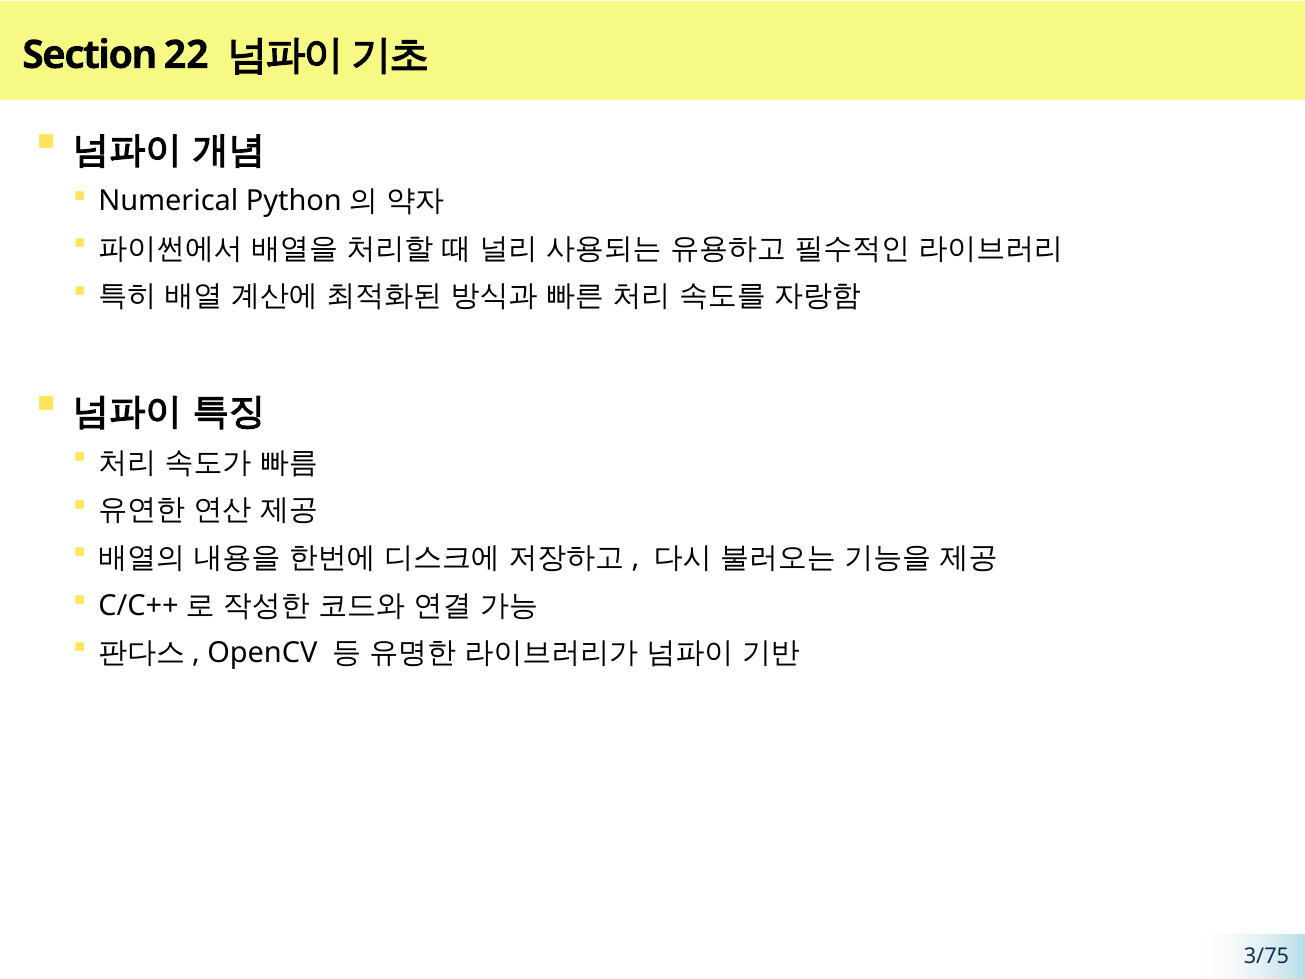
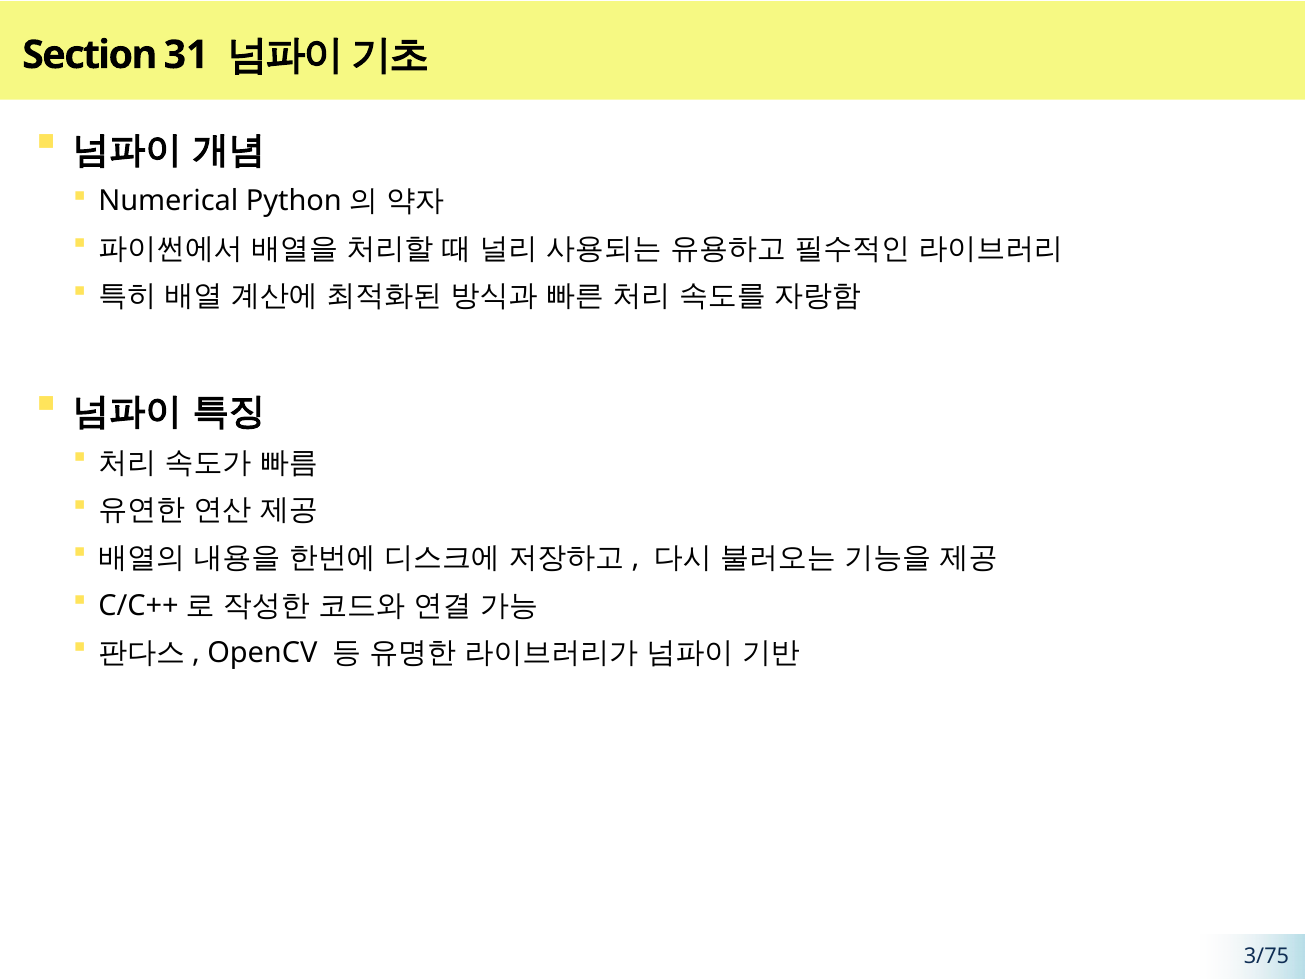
22: 22 -> 31 (186, 55)
